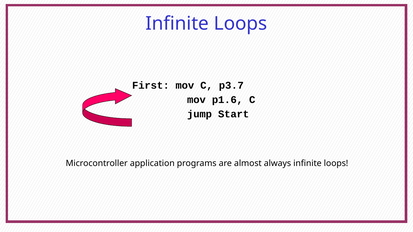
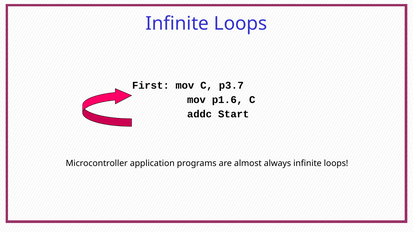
jump: jump -> addc (200, 114)
